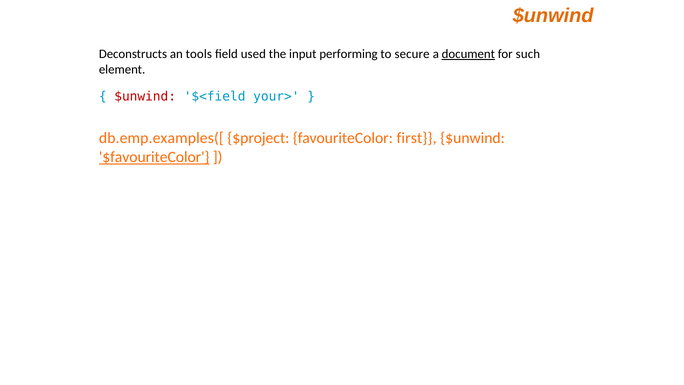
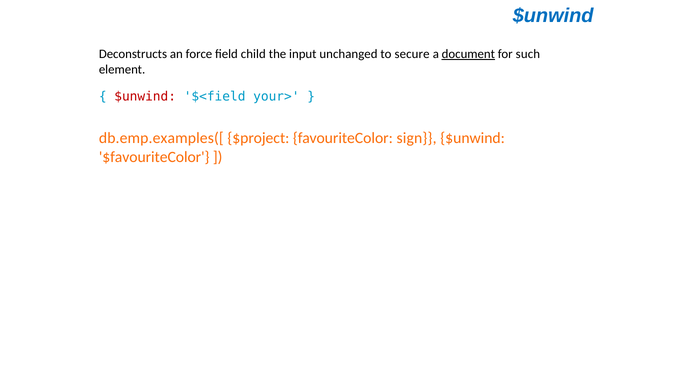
$unwind colour: orange -> blue (553, 16)
tools: tools -> force (199, 54)
used: used -> child (253, 54)
performing: performing -> unchanged (348, 54)
first: first -> sign (417, 138)
$favouriteColor underline: present -> none (154, 157)
